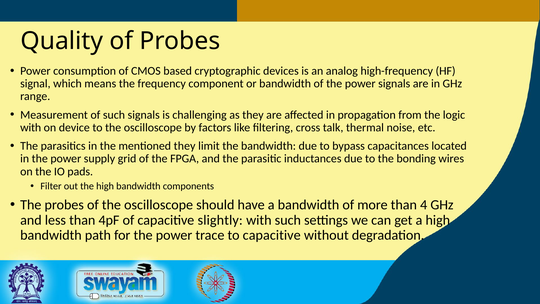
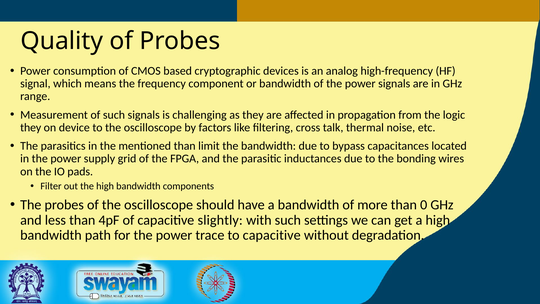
with: with -> they (31, 127)
mentioned they: they -> than (185, 146)
4: 4 -> 0 (424, 205)
